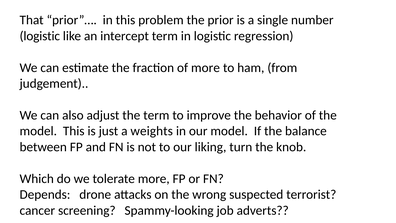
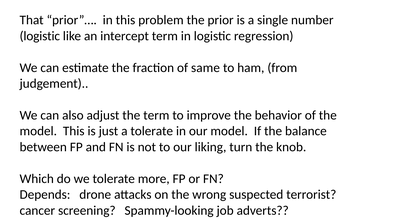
of more: more -> same (205, 68)
a weights: weights -> tolerate (152, 131)
